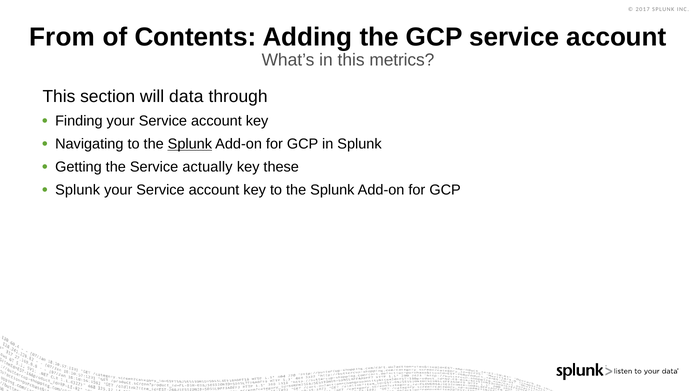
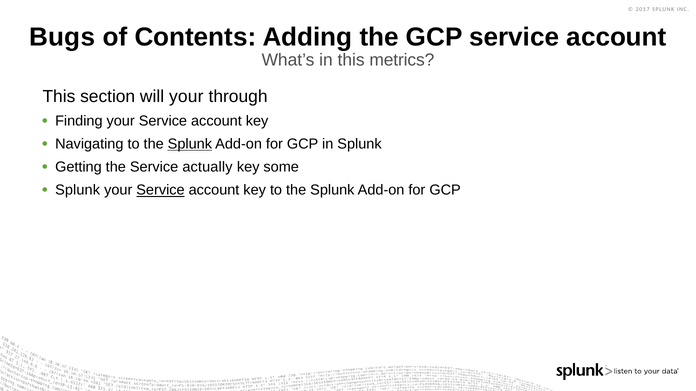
From: From -> Bugs (62, 37)
will data: data -> your (186, 97)
these: these -> some (281, 167)
Service underline: none -> present (161, 190)
